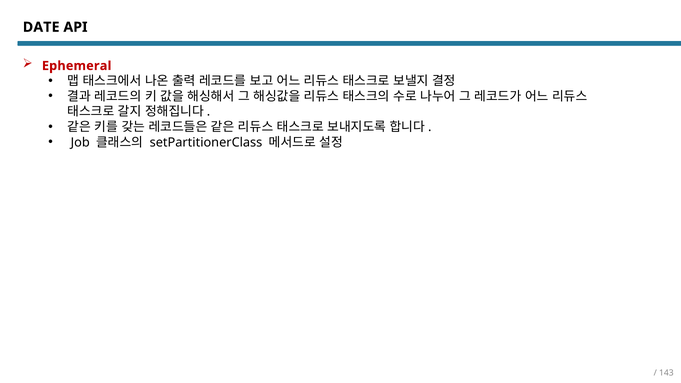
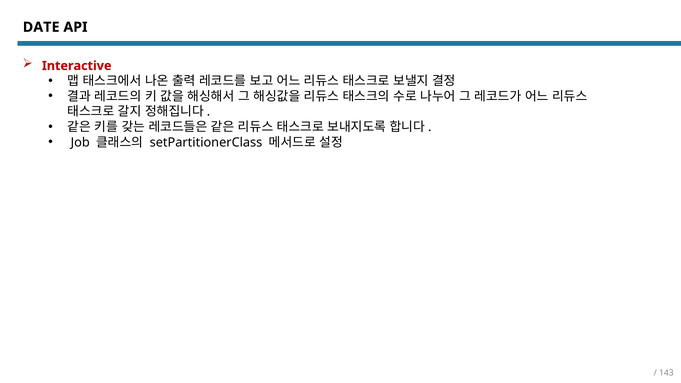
Ephemeral: Ephemeral -> Interactive (77, 66)
